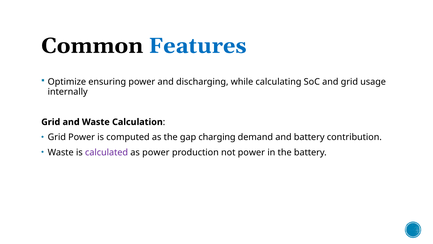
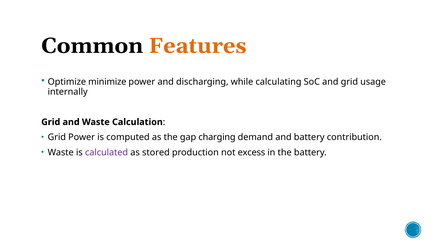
Features colour: blue -> orange (198, 46)
ensuring: ensuring -> minimize (107, 82)
as power: power -> stored (156, 152)
not power: power -> excess (251, 152)
